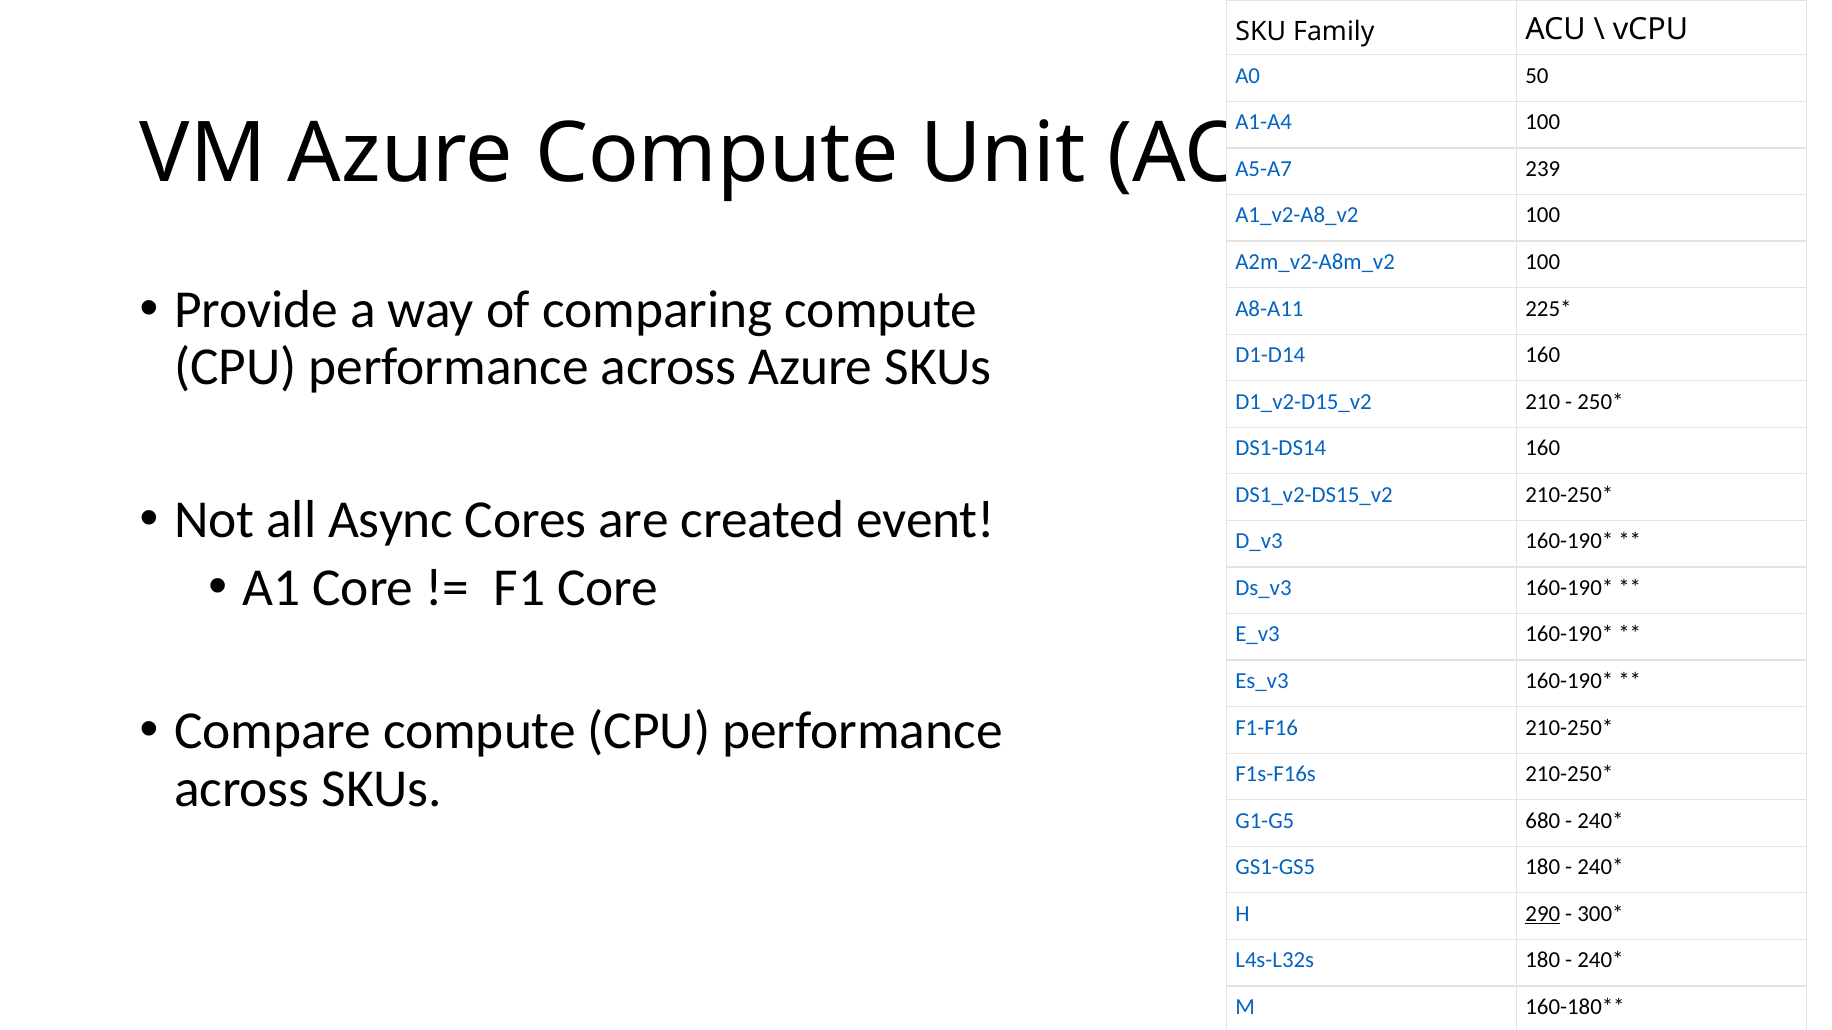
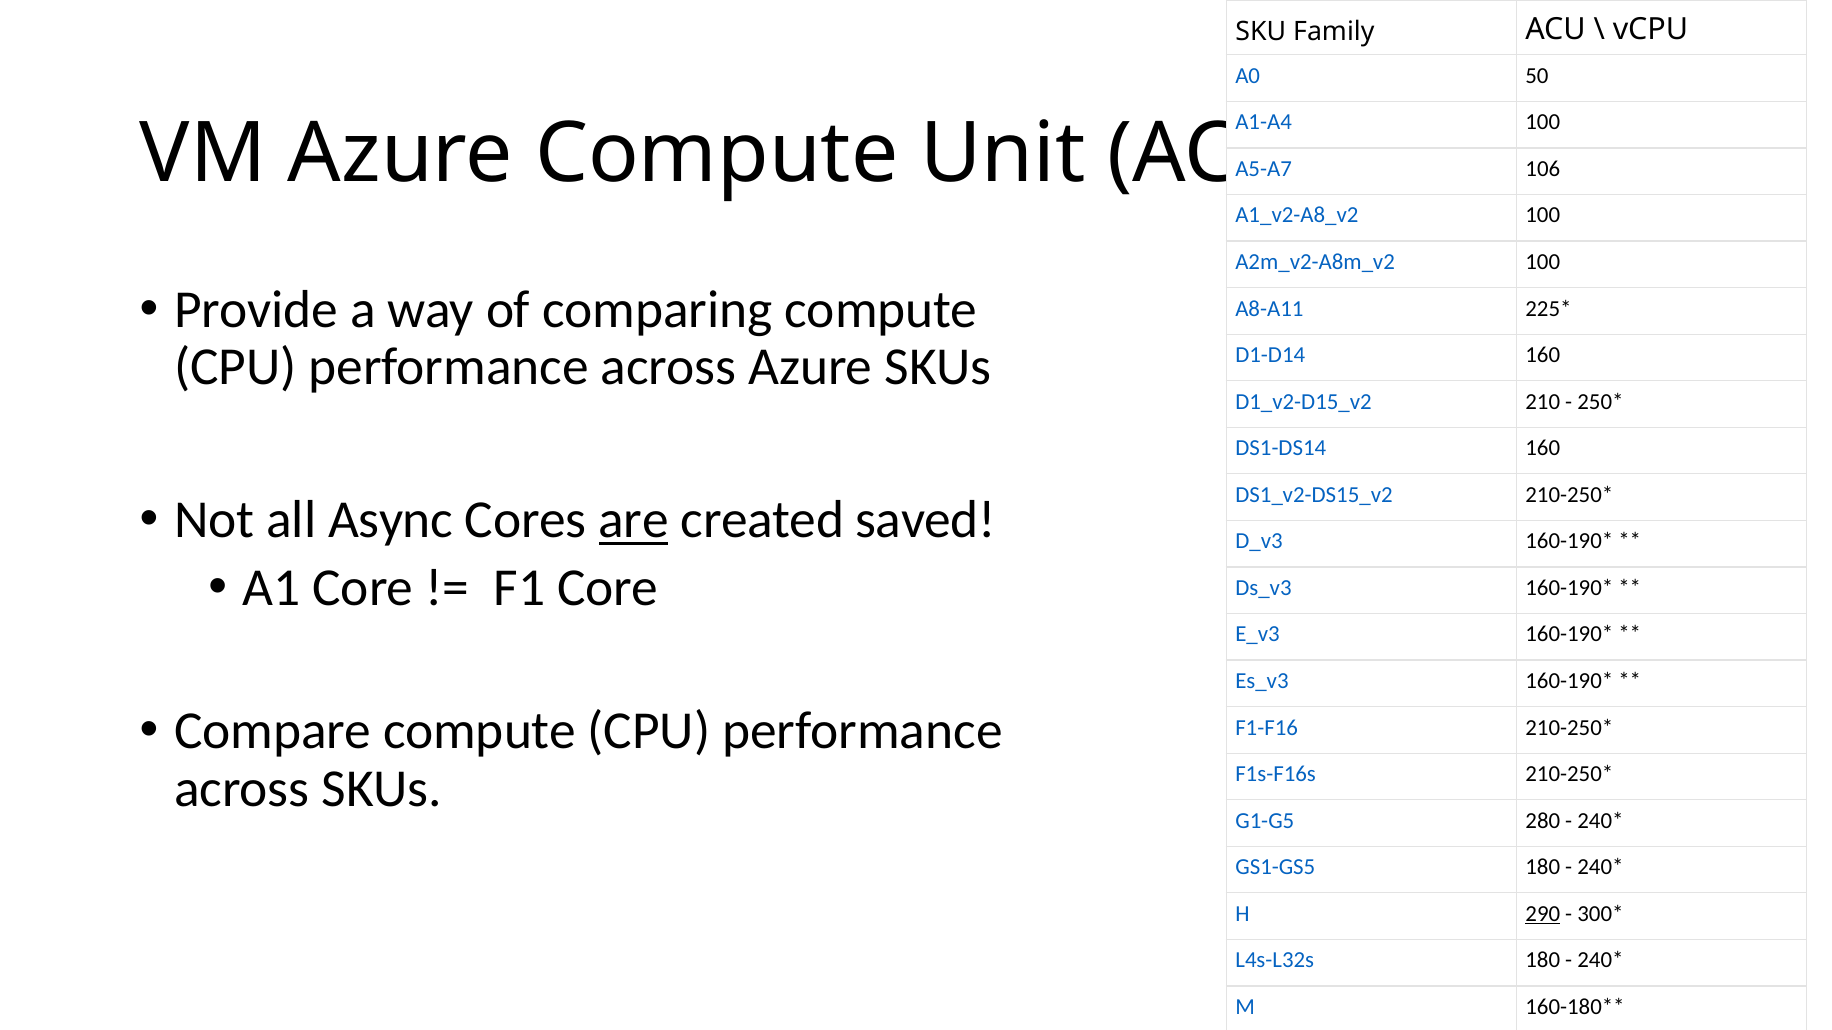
239: 239 -> 106 (1543, 169)
are underline: none -> present (634, 521)
event: event -> saved (926, 521)
680: 680 -> 280 (1543, 821)
